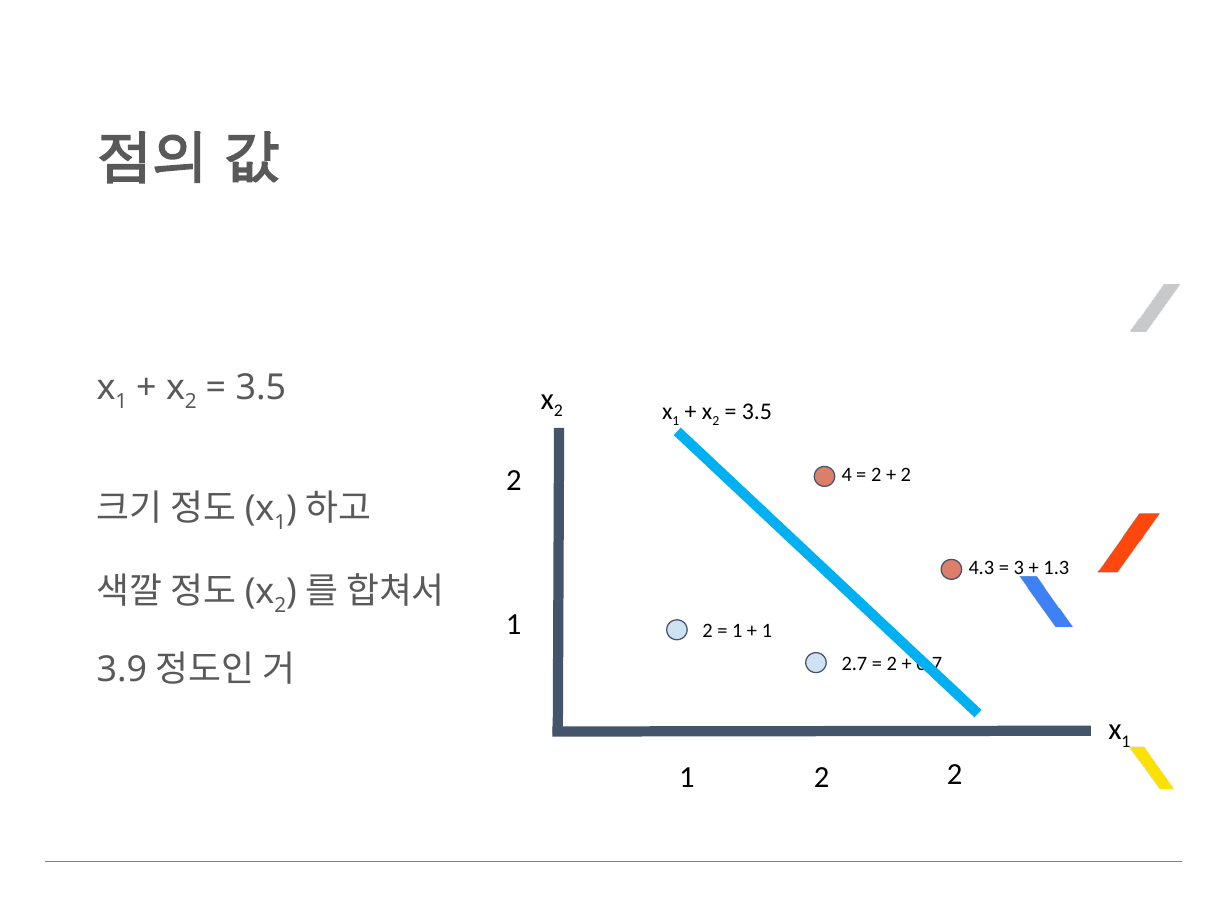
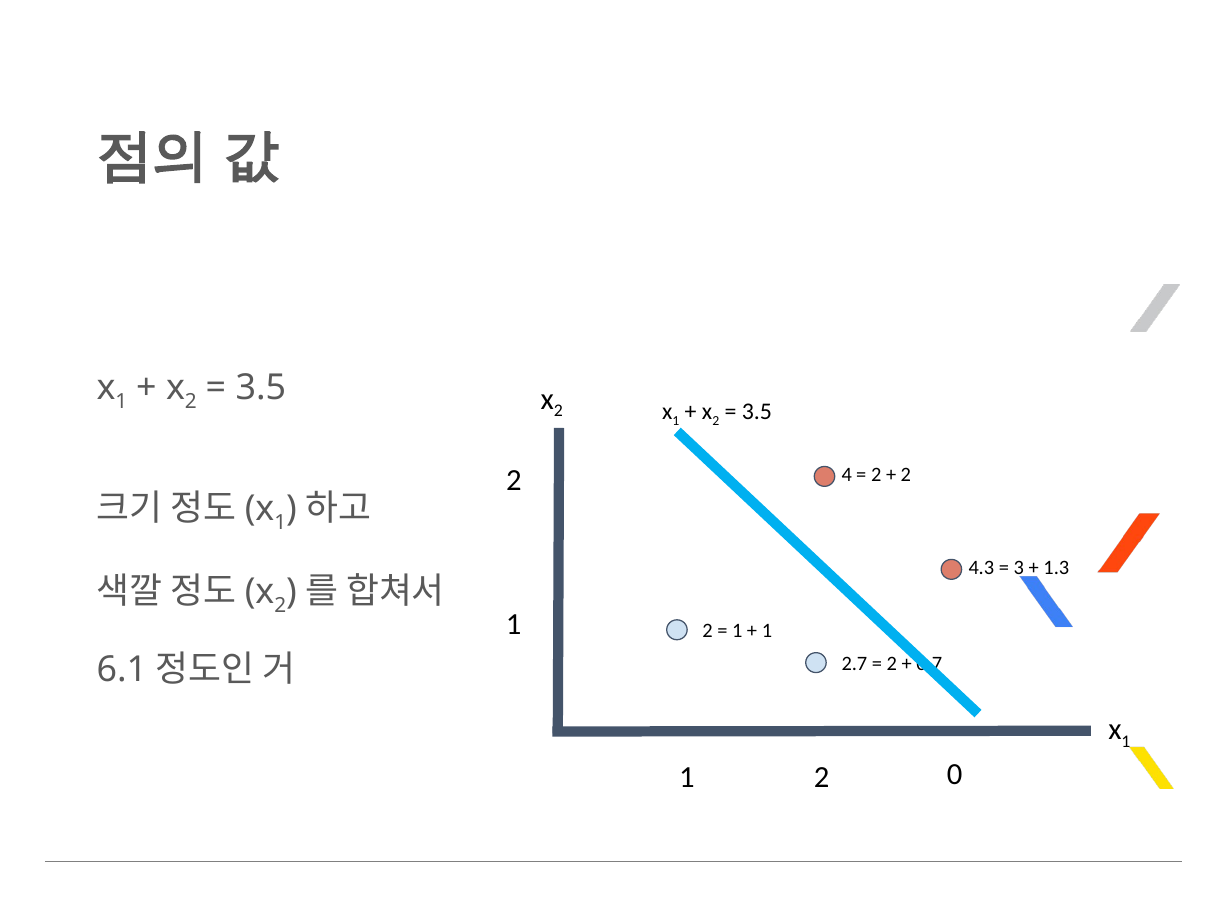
3.9: 3.9 -> 6.1 (122, 670)
2 2: 2 -> 0 (955, 774)
